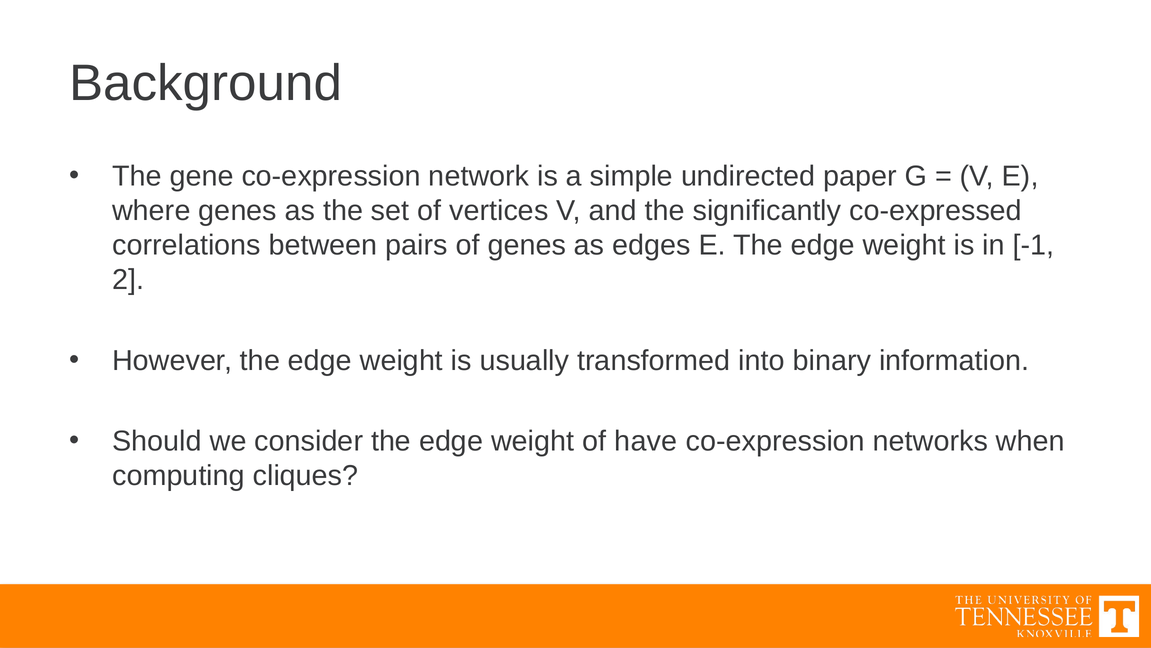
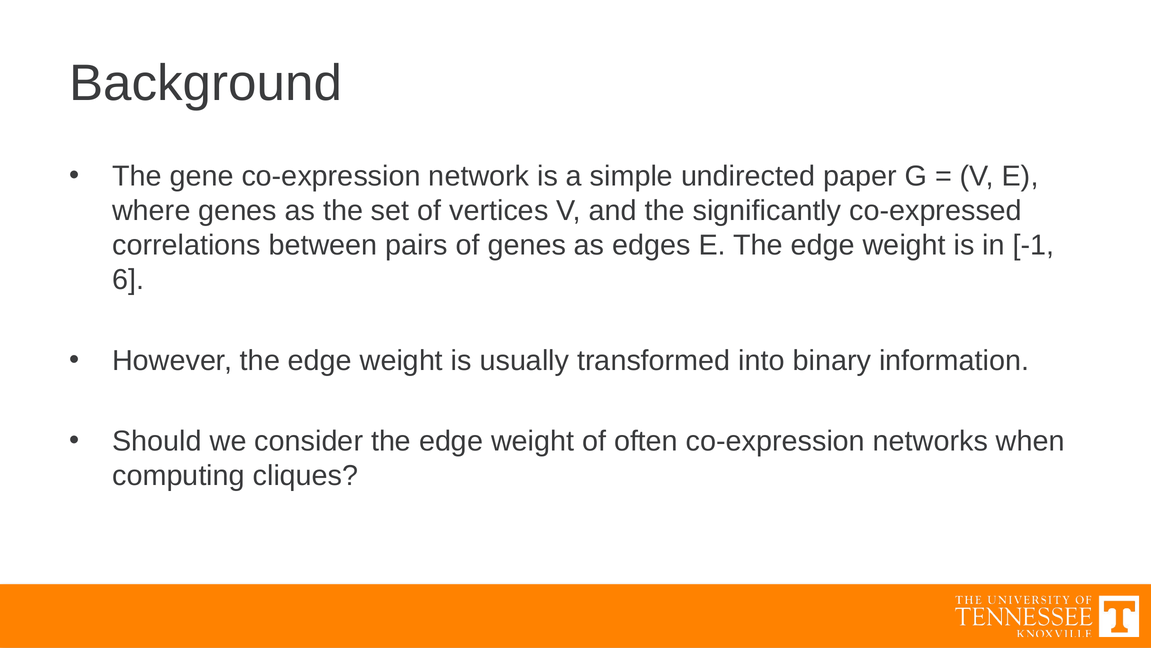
2: 2 -> 6 (128, 280)
have: have -> often (646, 441)
